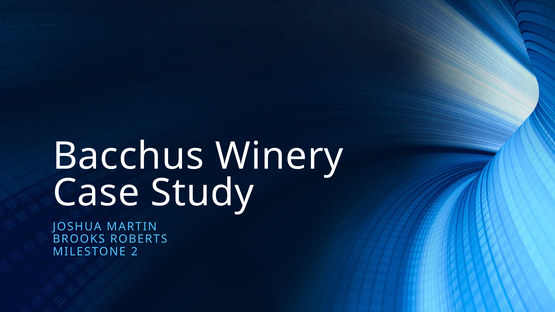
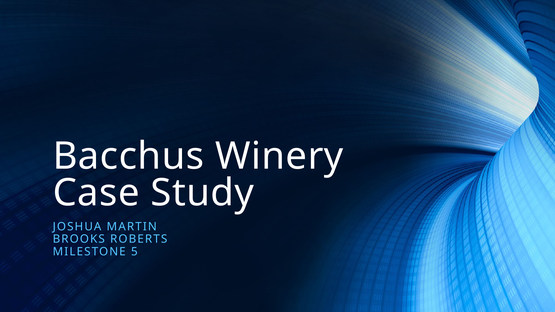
2: 2 -> 5 (134, 252)
